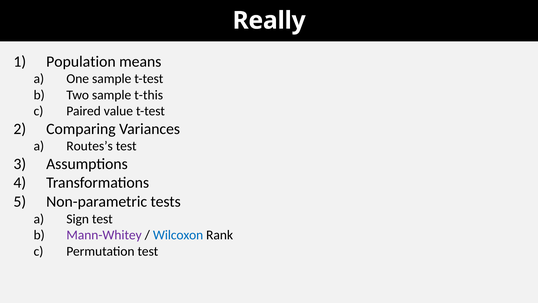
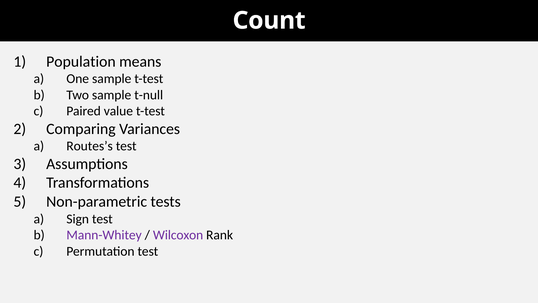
Really: Really -> Count (269, 20)
t-this: t-this -> t-null (149, 95)
Wilcoxon colour: blue -> purple (178, 235)
